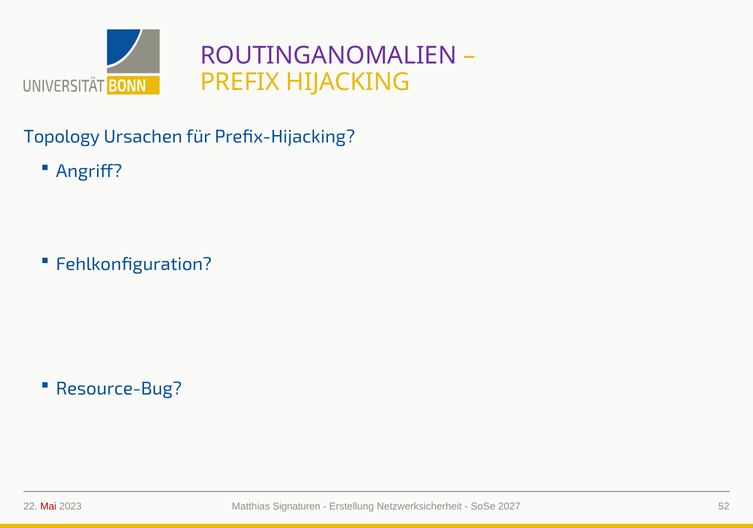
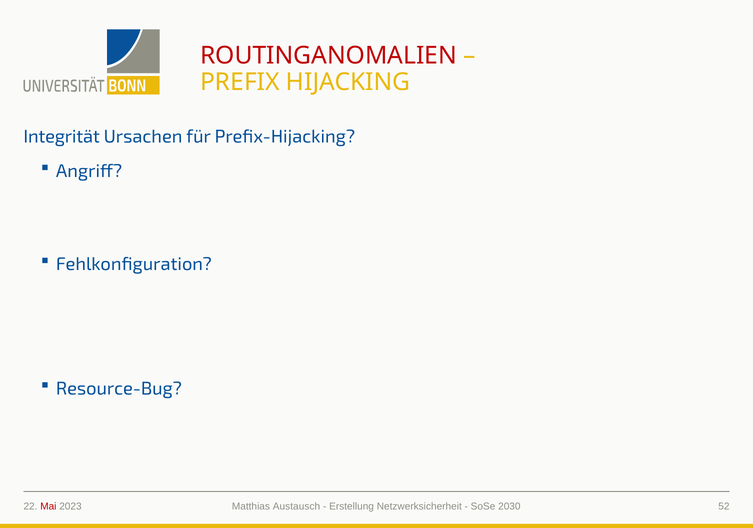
ROUTINGANOMALIEN colour: purple -> red (328, 56)
Topology: Topology -> Integrität (62, 137)
Signaturen: Signaturen -> Austausch (296, 507)
2027: 2027 -> 2030 (509, 507)
